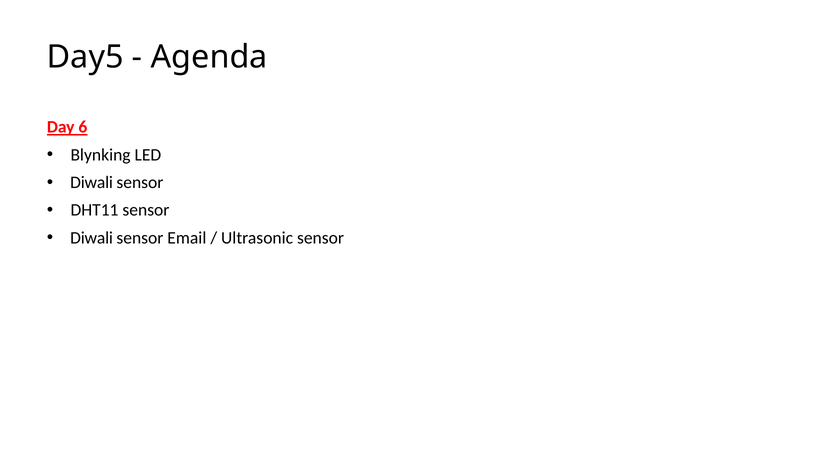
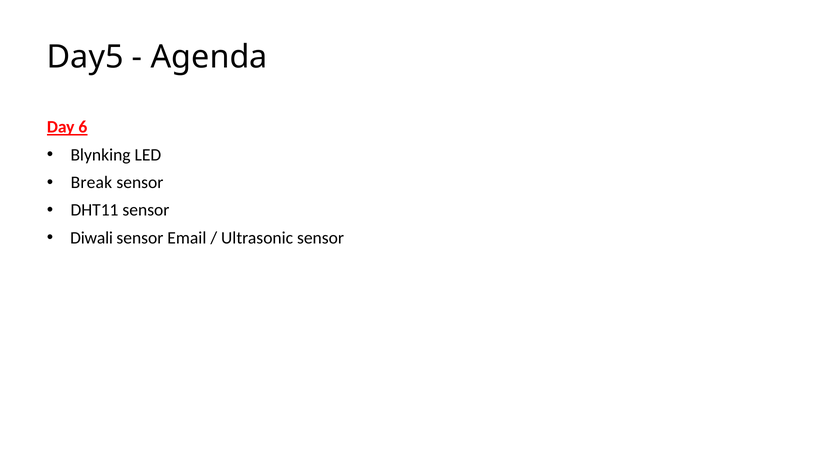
Diwali: Diwali -> Break (91, 182)
